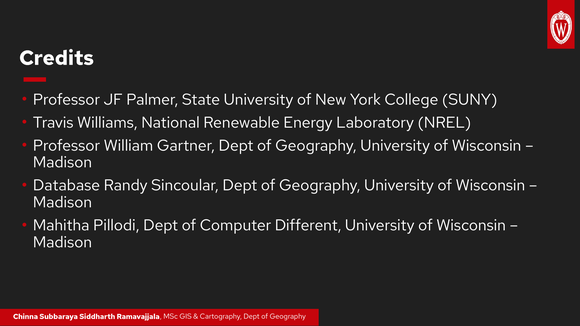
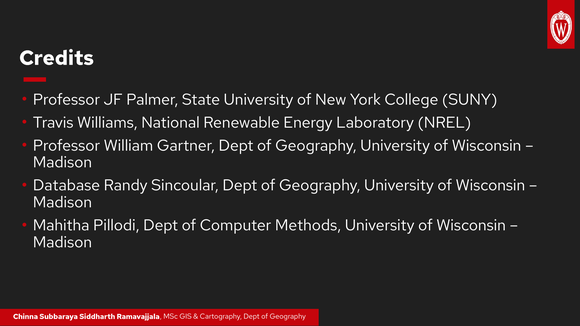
Different: Different -> Methods (308, 226)
